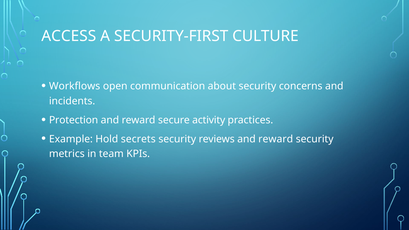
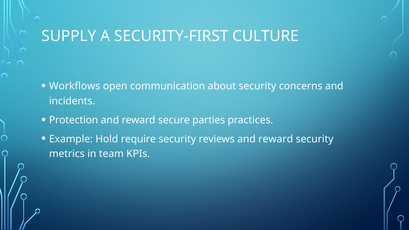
ACCESS: ACCESS -> SUPPLY (69, 36)
activity: activity -> parties (209, 120)
secrets: secrets -> require (138, 139)
